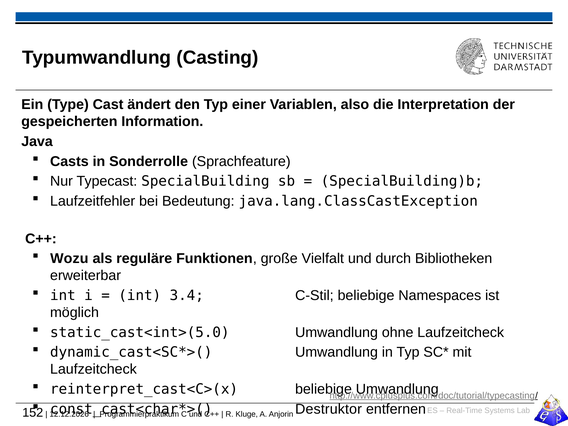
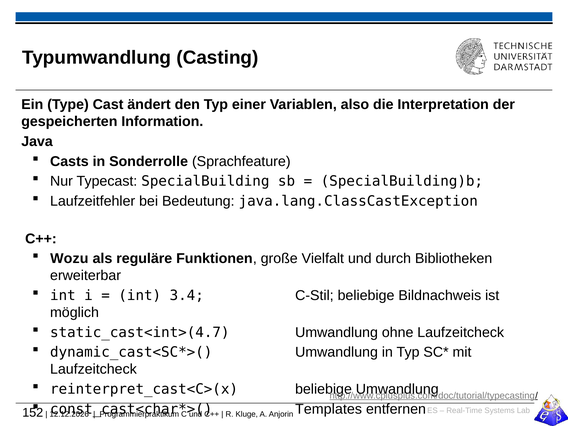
Namespaces: Namespaces -> Bildnachweis (440, 295)
static_cast<int>(5.0: static_cast<int>(5.0 -> static_cast<int>(4.7 (140, 332)
Destruktor: Destruktor -> Templates (329, 409)
